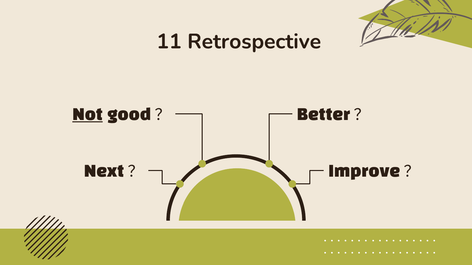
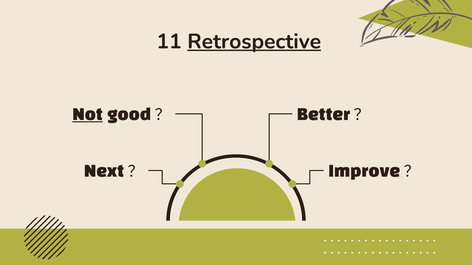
Retrospective underline: none -> present (254, 42)
